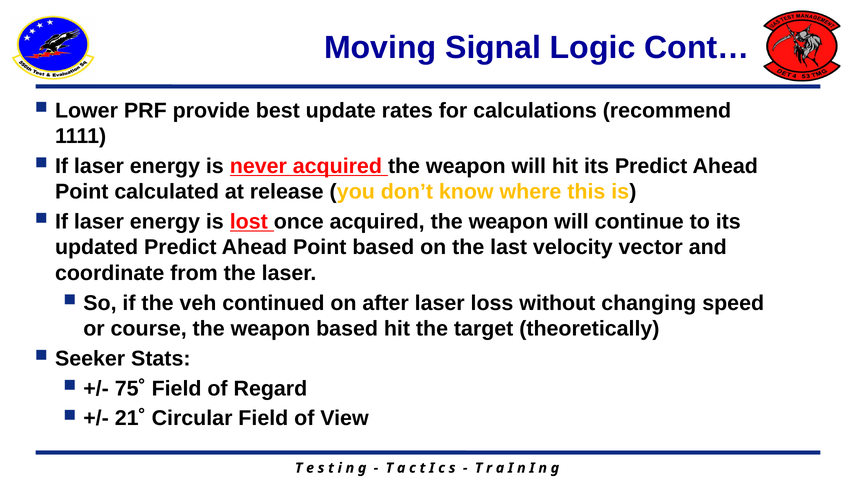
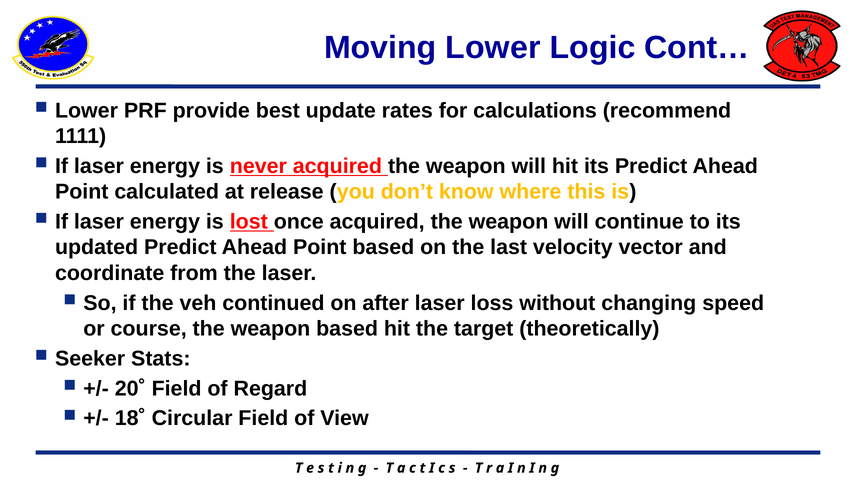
Moving Signal: Signal -> Lower (493, 48)
75˚: 75˚ -> 20˚ (130, 389)
21˚: 21˚ -> 18˚ (130, 419)
